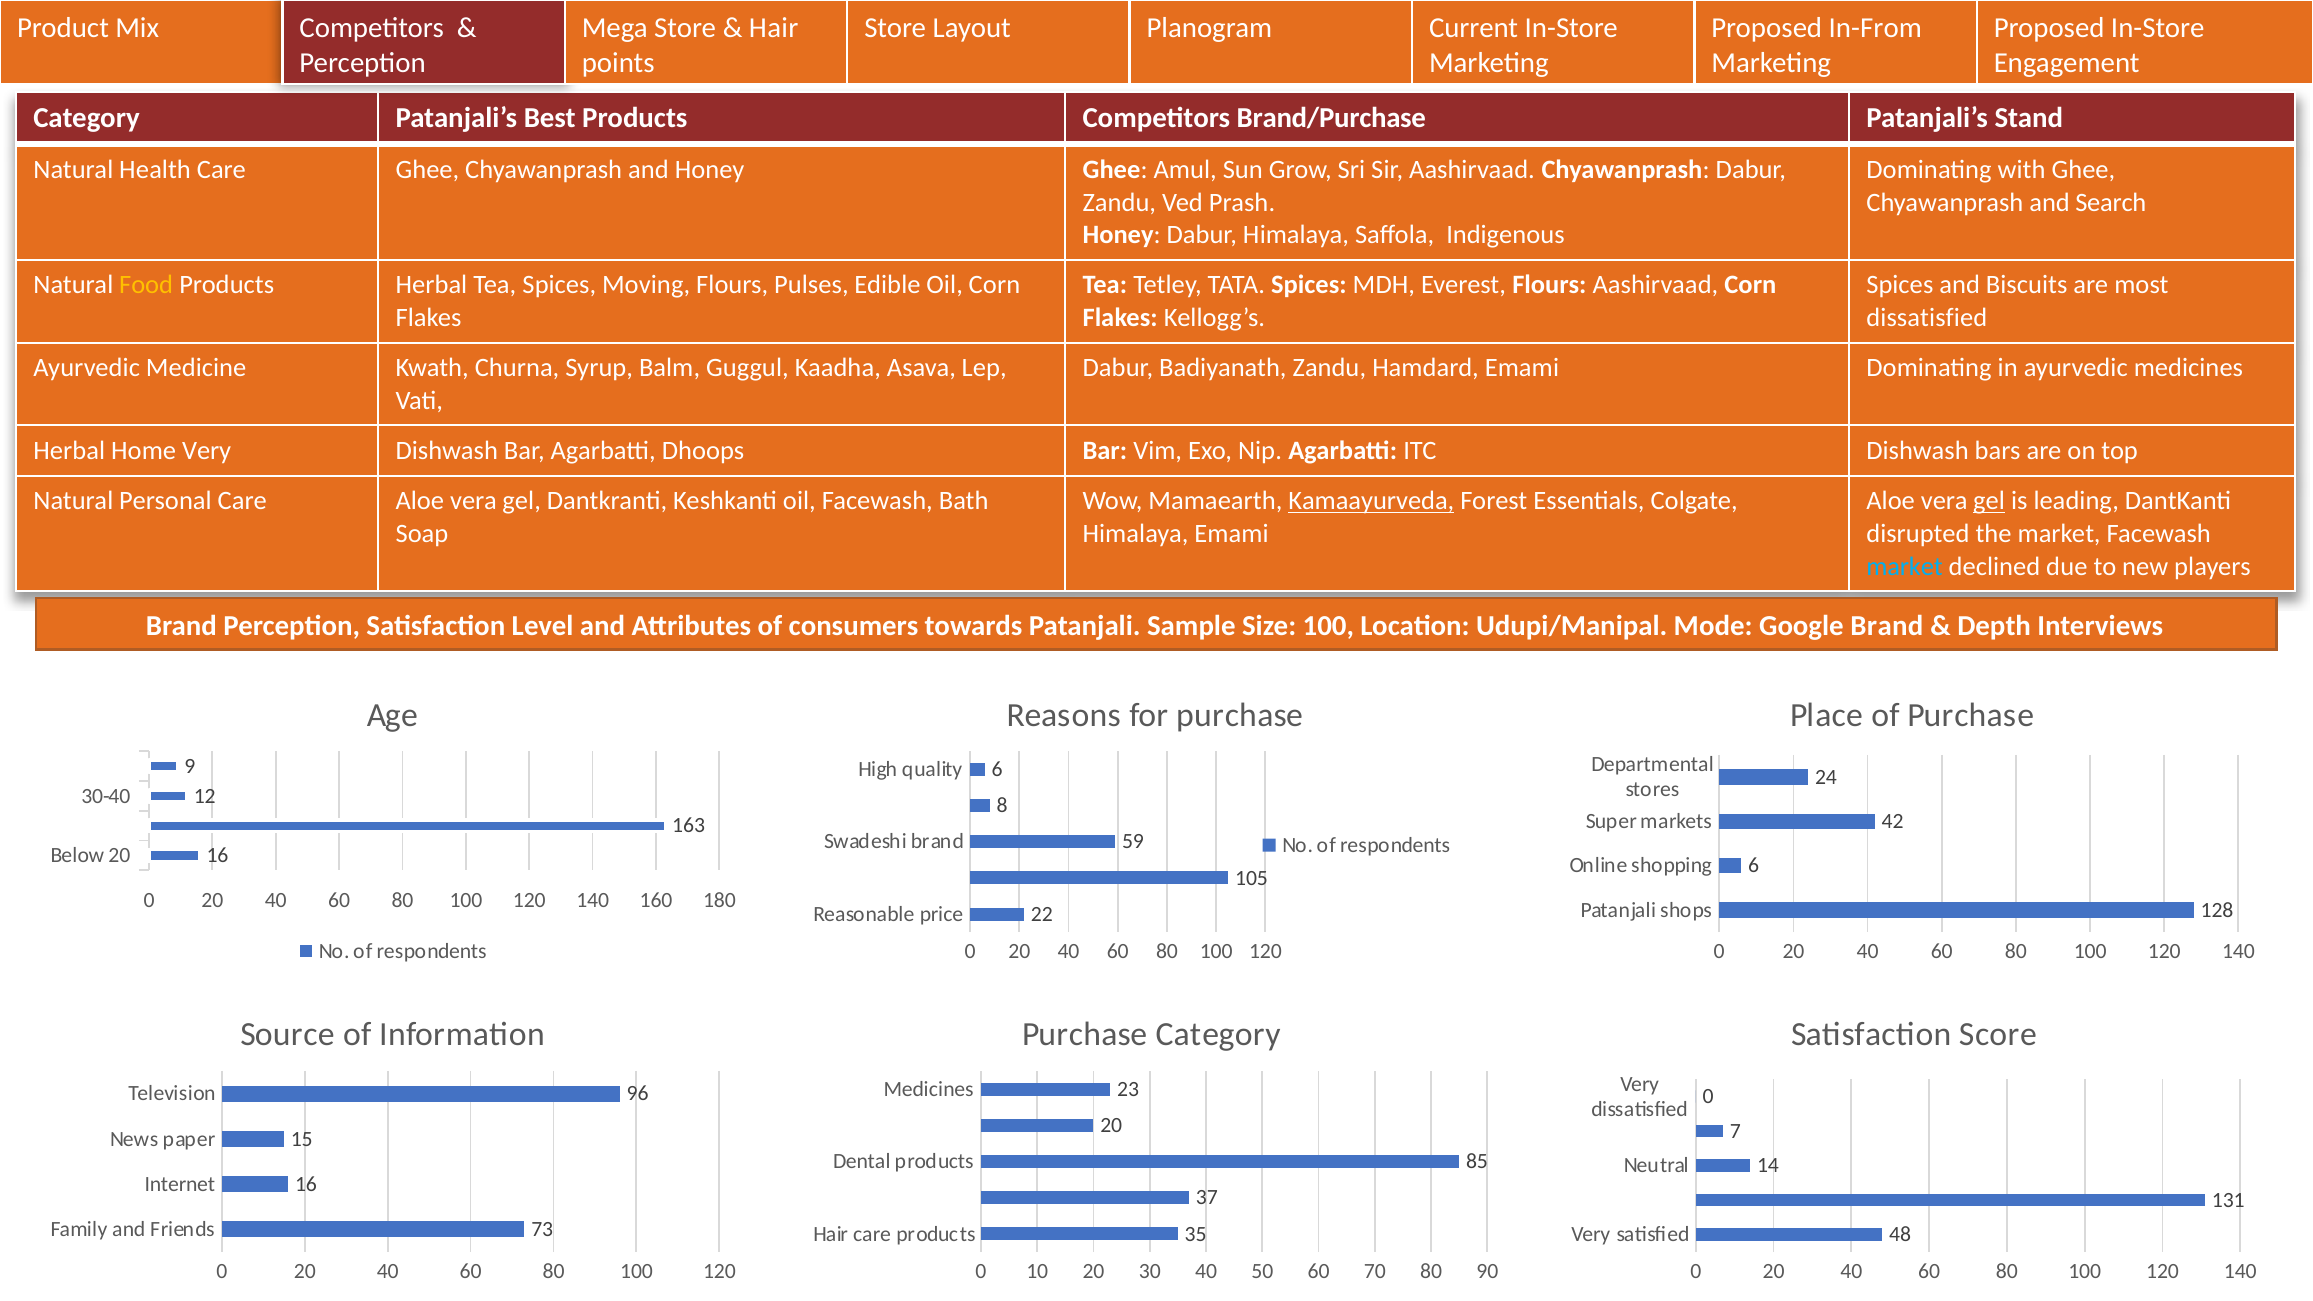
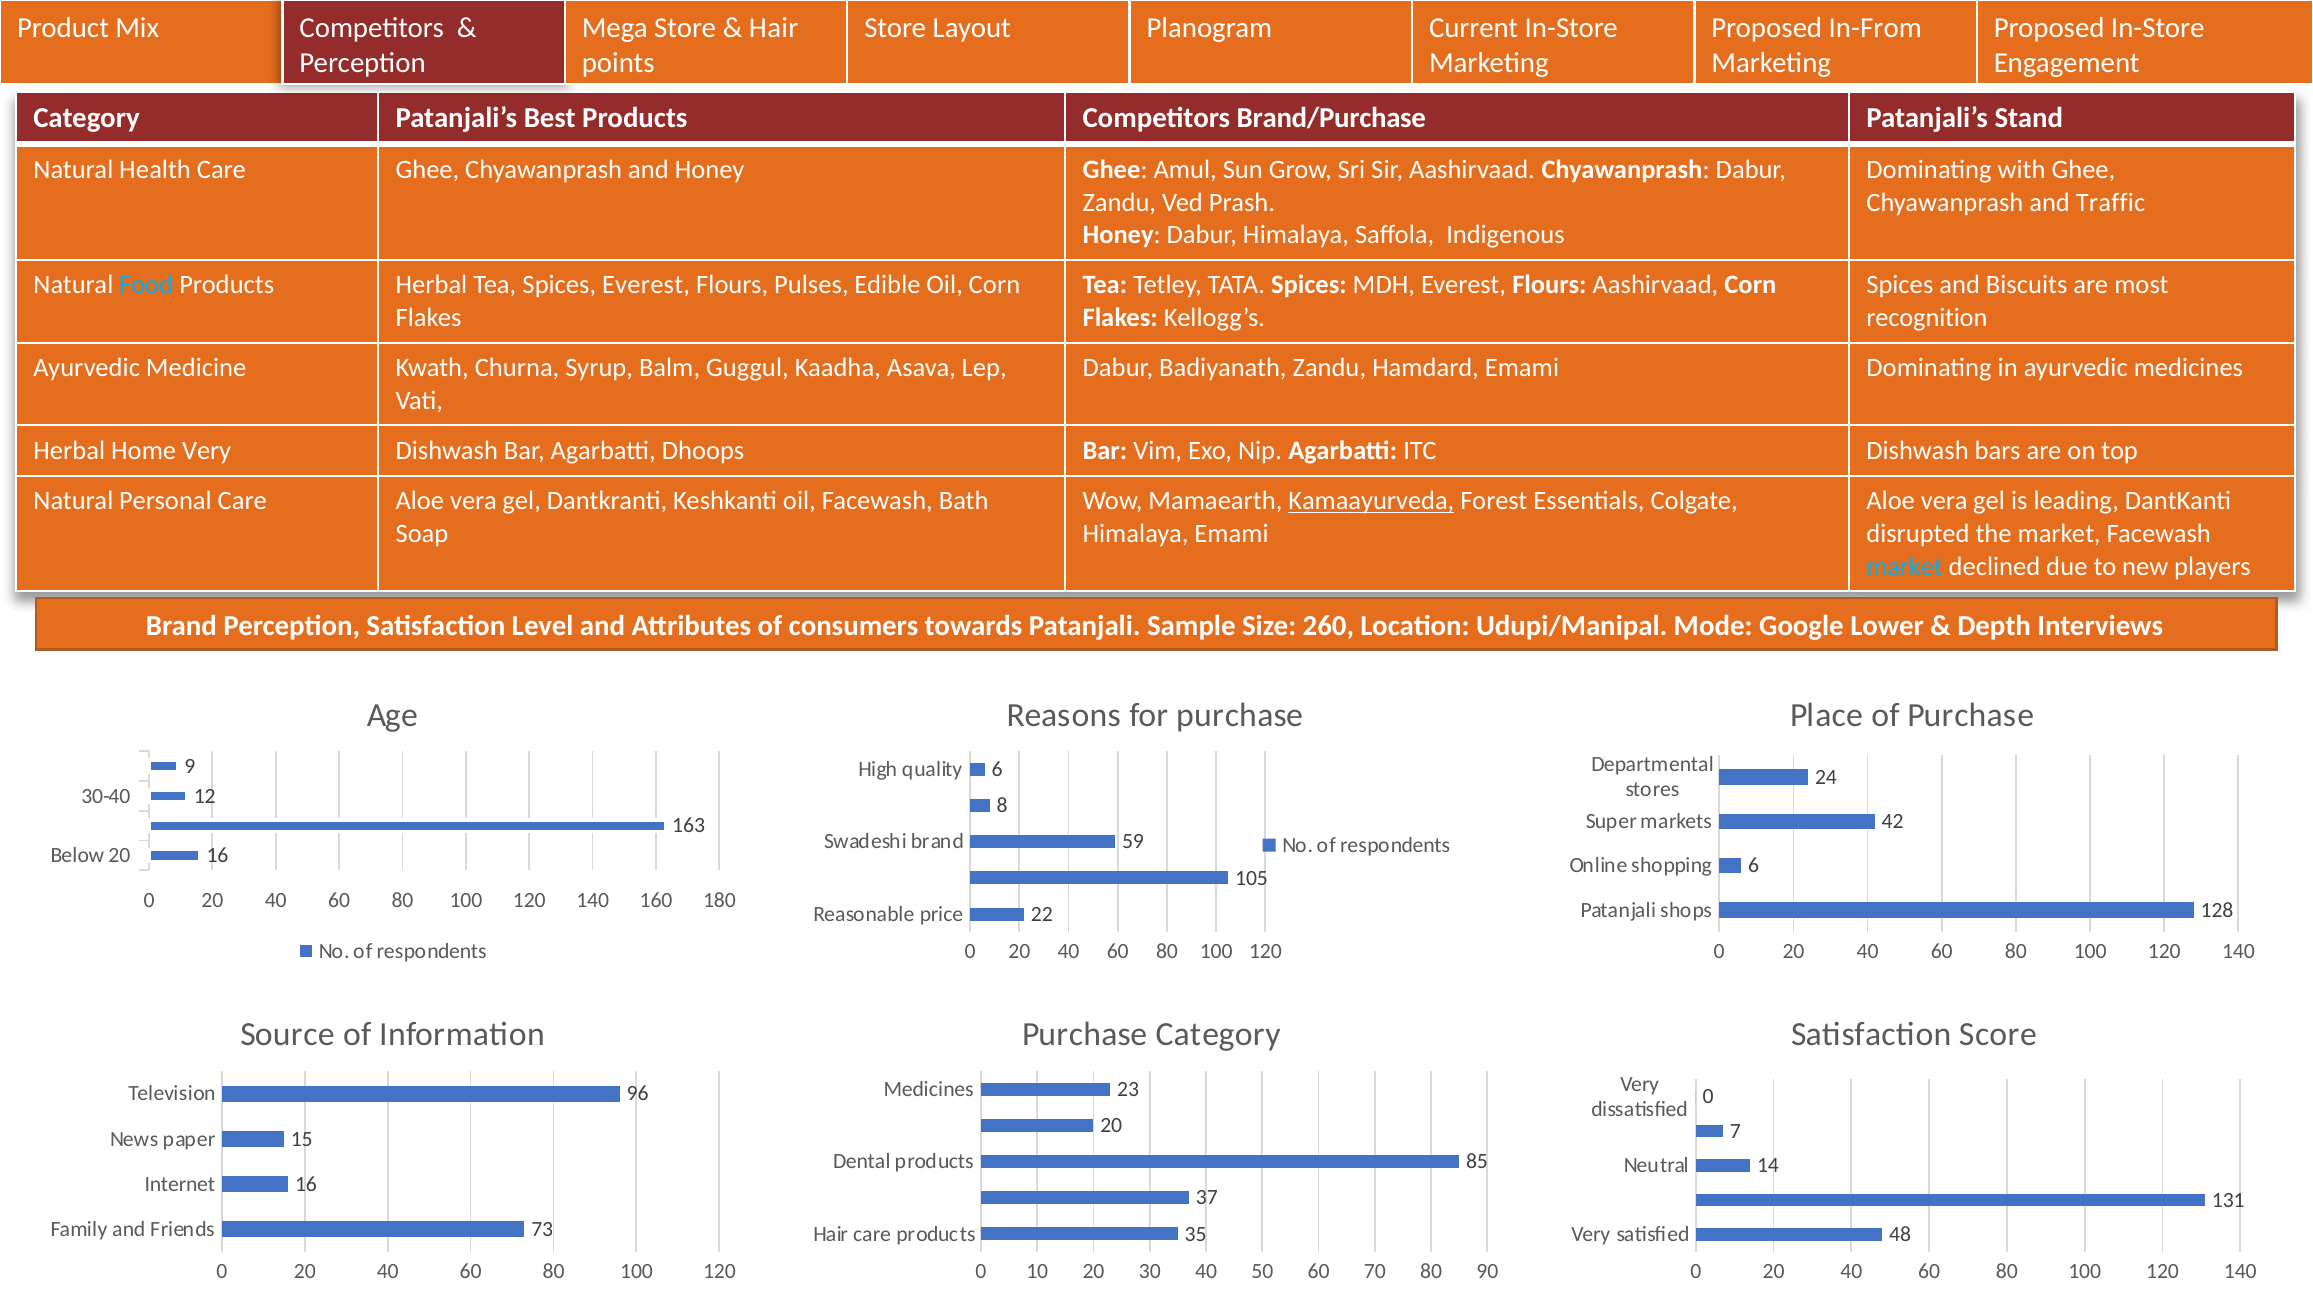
Search: Search -> Traffic (2111, 202)
Food colour: yellow -> light blue (146, 285)
Spices Moving: Moving -> Everest (646, 285)
dissatisfied: dissatisfied -> recognition (1927, 318)
gel underline: present -> none (1989, 501)
Size 100: 100 -> 260 (1328, 626)
Google Brand: Brand -> Lower (1887, 626)
